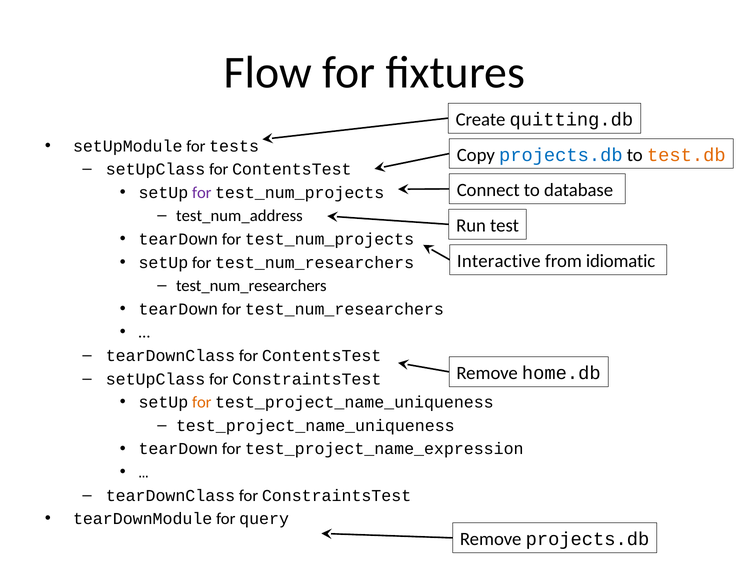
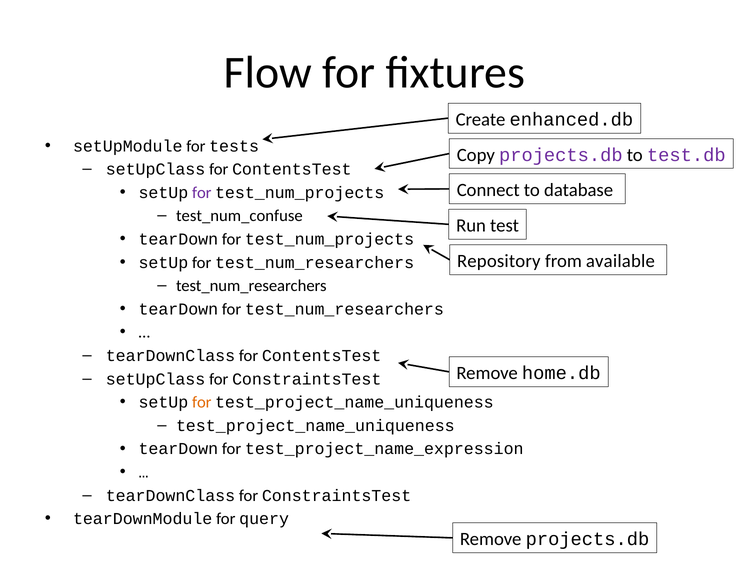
quitting.db: quitting.db -> enhanced.db (571, 119)
projects.db colour: blue -> purple (561, 155)
test.db colour: orange -> purple (686, 155)
test_num_address: test_num_address -> test_num_confuse (239, 216)
Interactive: Interactive -> Repository (499, 261)
idiomatic: idiomatic -> available (620, 261)
